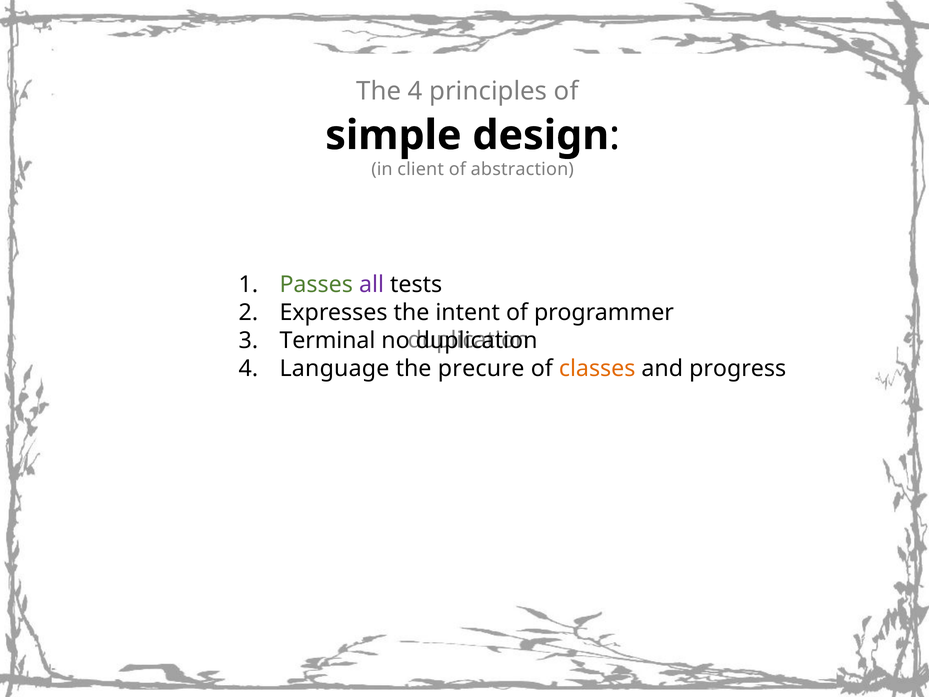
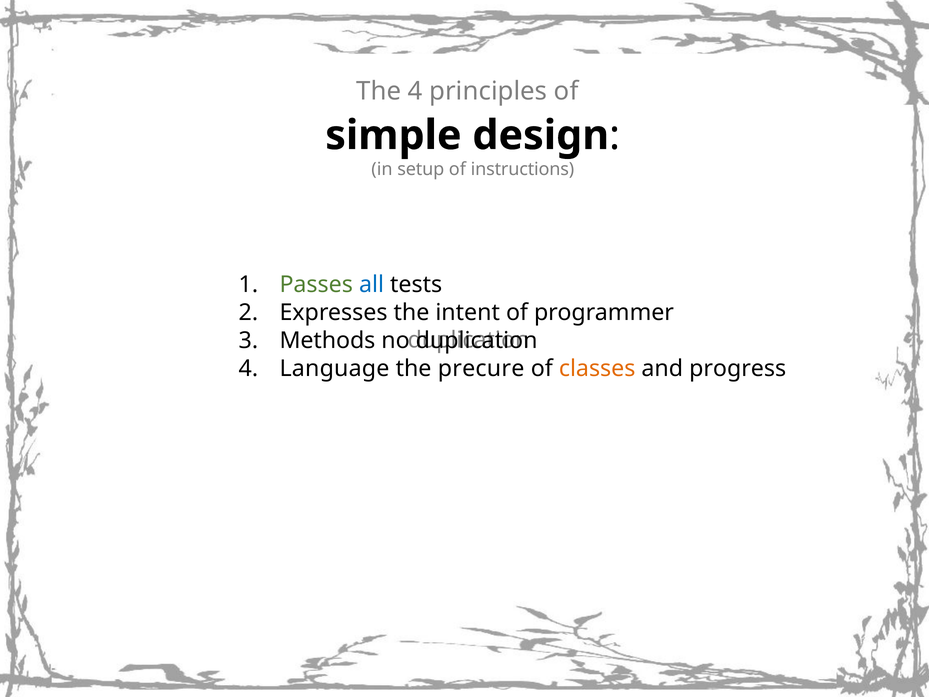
client: client -> setup (421, 169)
abstraction: abstraction -> instructions (522, 169)
all colour: purple -> blue (372, 285)
Terminal: Terminal -> Methods (327, 340)
